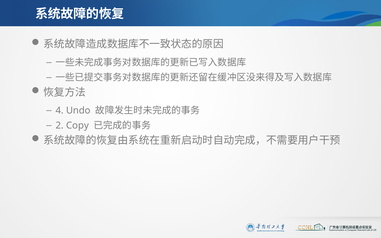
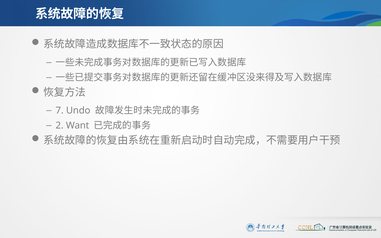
4: 4 -> 7 (60, 110)
Copy: Copy -> Want (78, 126)
